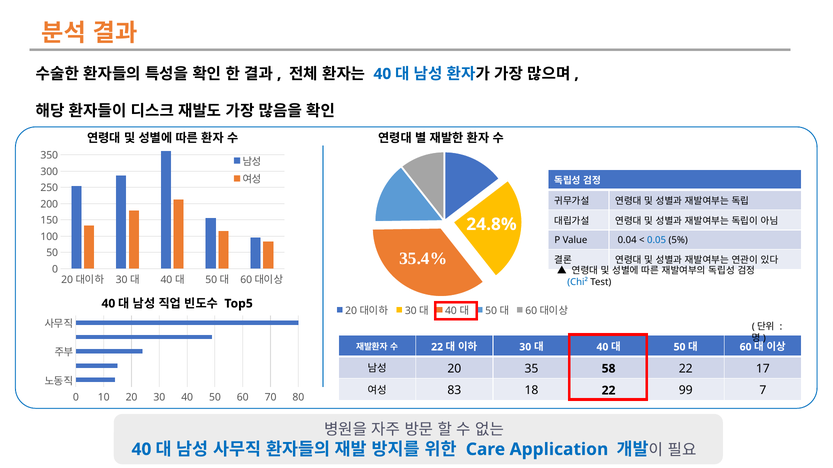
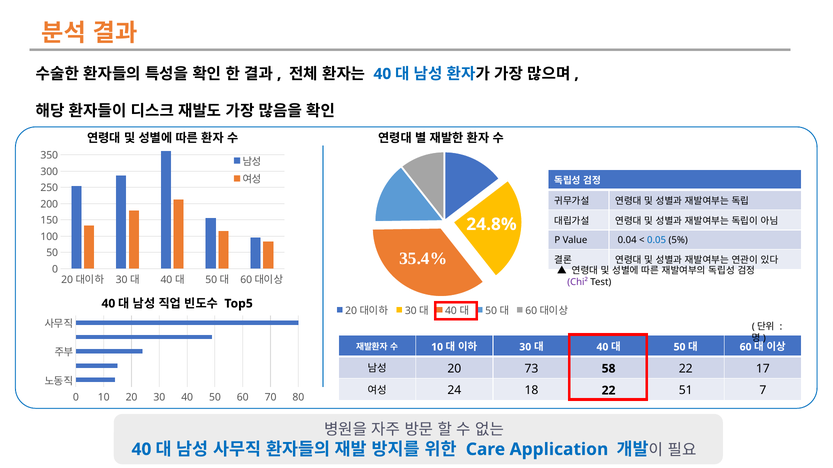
Chi² colour: blue -> purple (578, 283)
22: 22 -> 10 (437, 347)
35: 35 -> 73 (531, 369)
83: 83 -> 24 (454, 391)
99: 99 -> 51 (686, 391)
